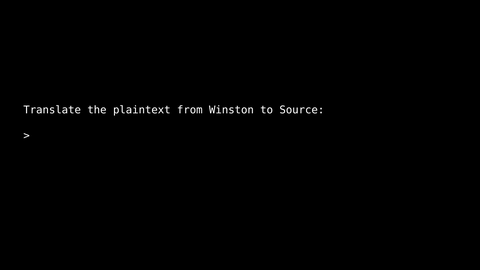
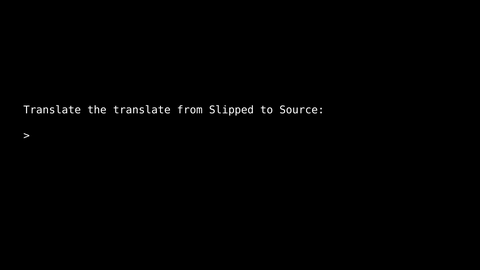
the plaintext: plaintext -> translate (142, 110)
Winston: Winston -> Slipped (231, 110)
